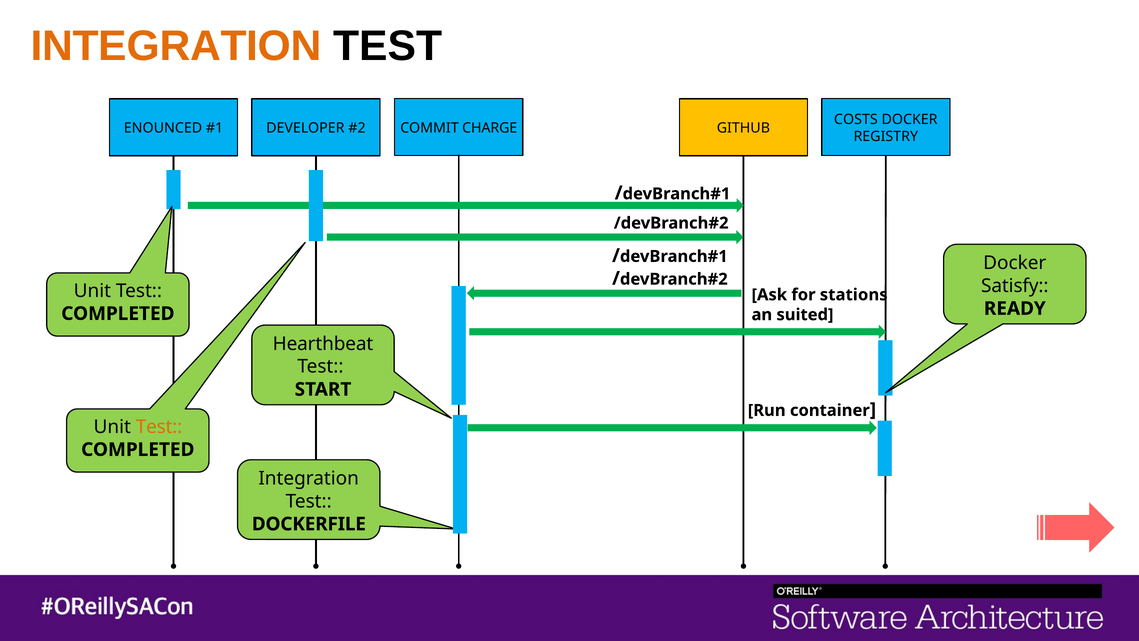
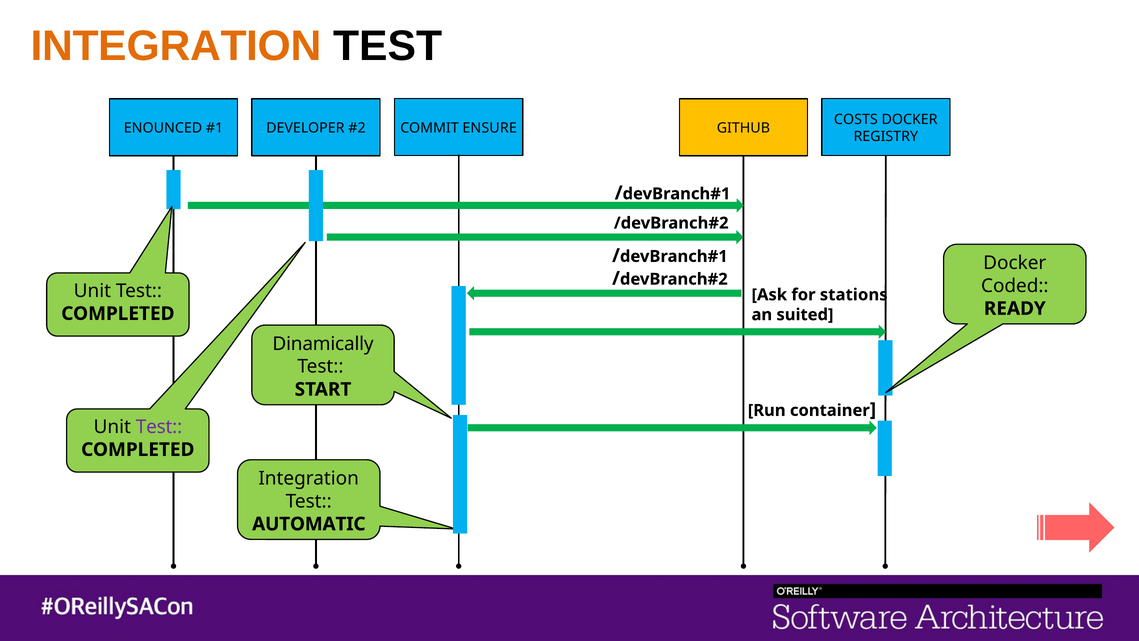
CHARGE: CHARGE -> ENSURE (490, 128)
Satisfy: Satisfy -> Coded (1015, 286)
Hearthbeat: Hearthbeat -> Dinamically (323, 344)
Test colour: orange -> purple (159, 427)
DOCKERFILE: DOCKERFILE -> AUTOMATIC (309, 524)
